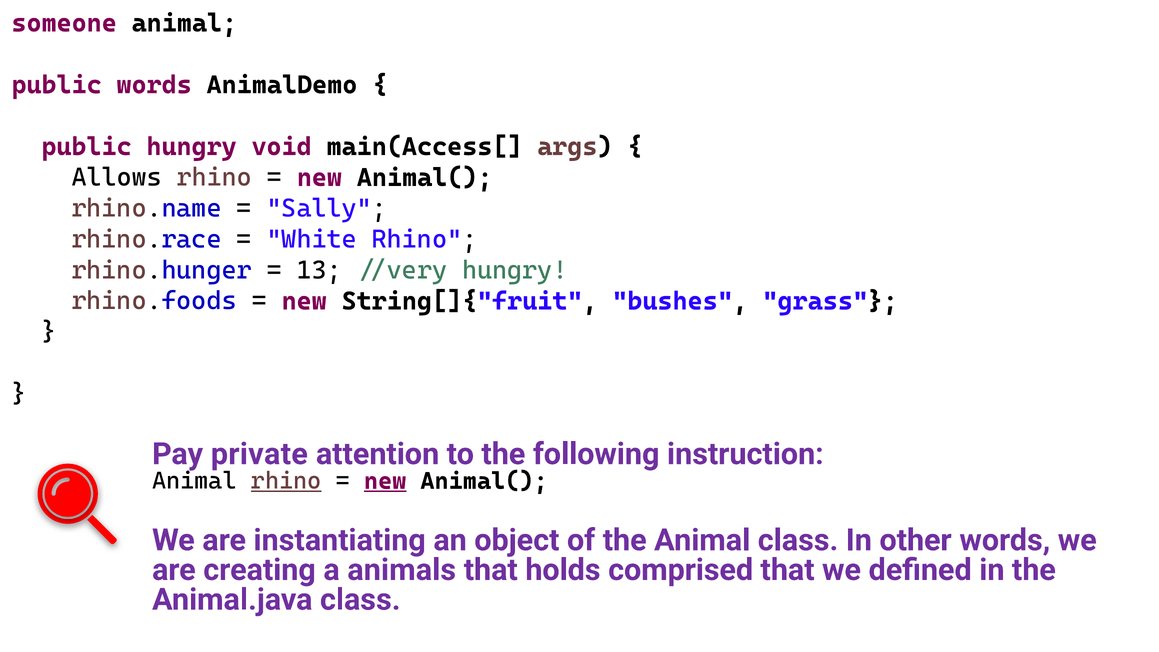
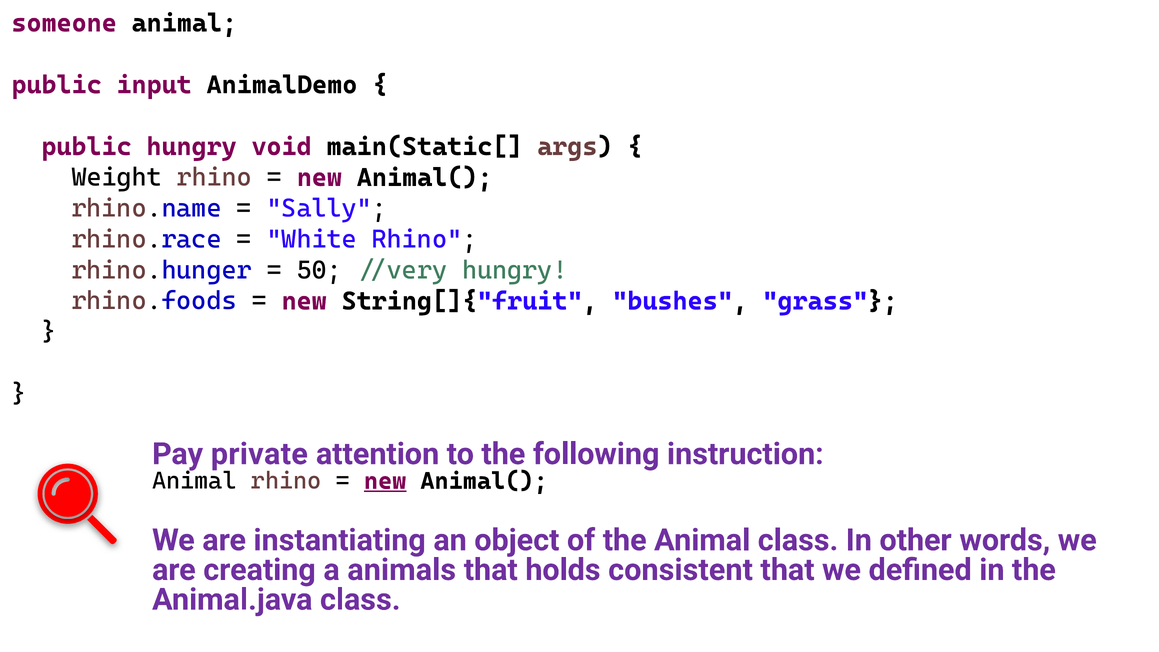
public words: words -> input (154, 85)
main(Access[: main(Access[ -> main(Static[ (425, 147)
Allows: Allows -> Weight (117, 177)
13: 13 -> 50 (319, 270)
rhino underline: present -> none (286, 481)
comprised: comprised -> consistent (681, 570)
